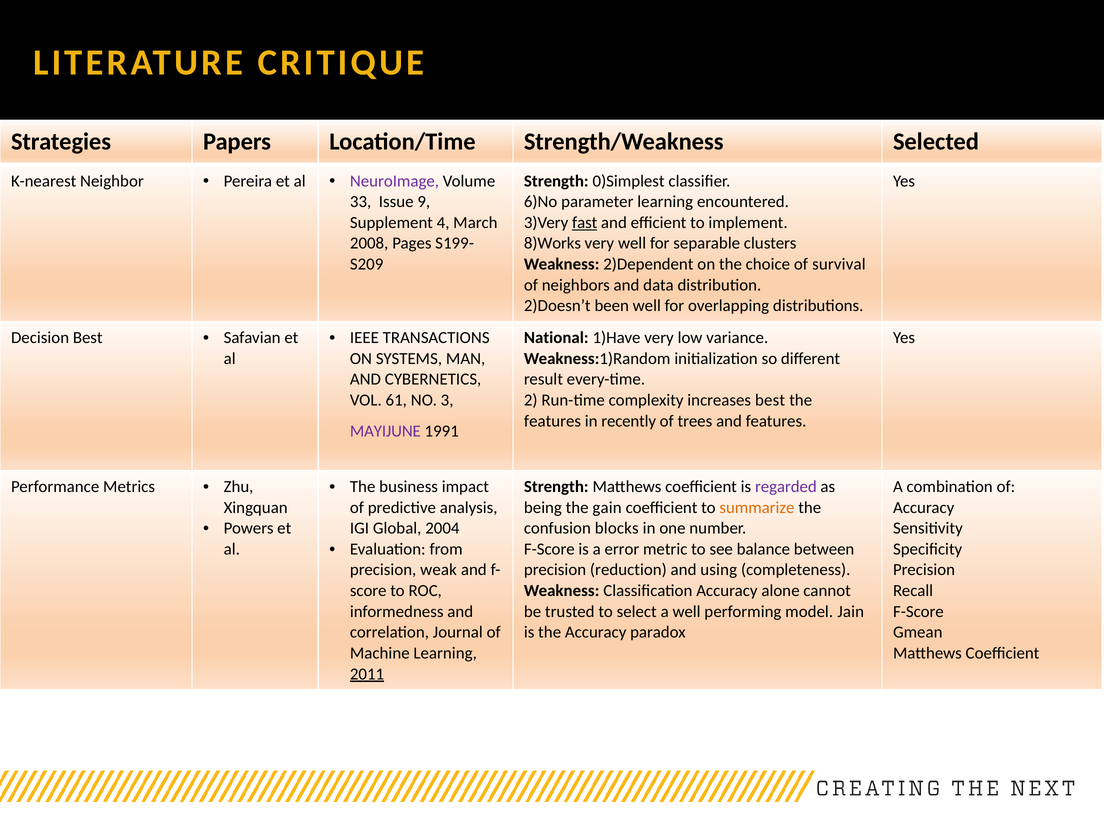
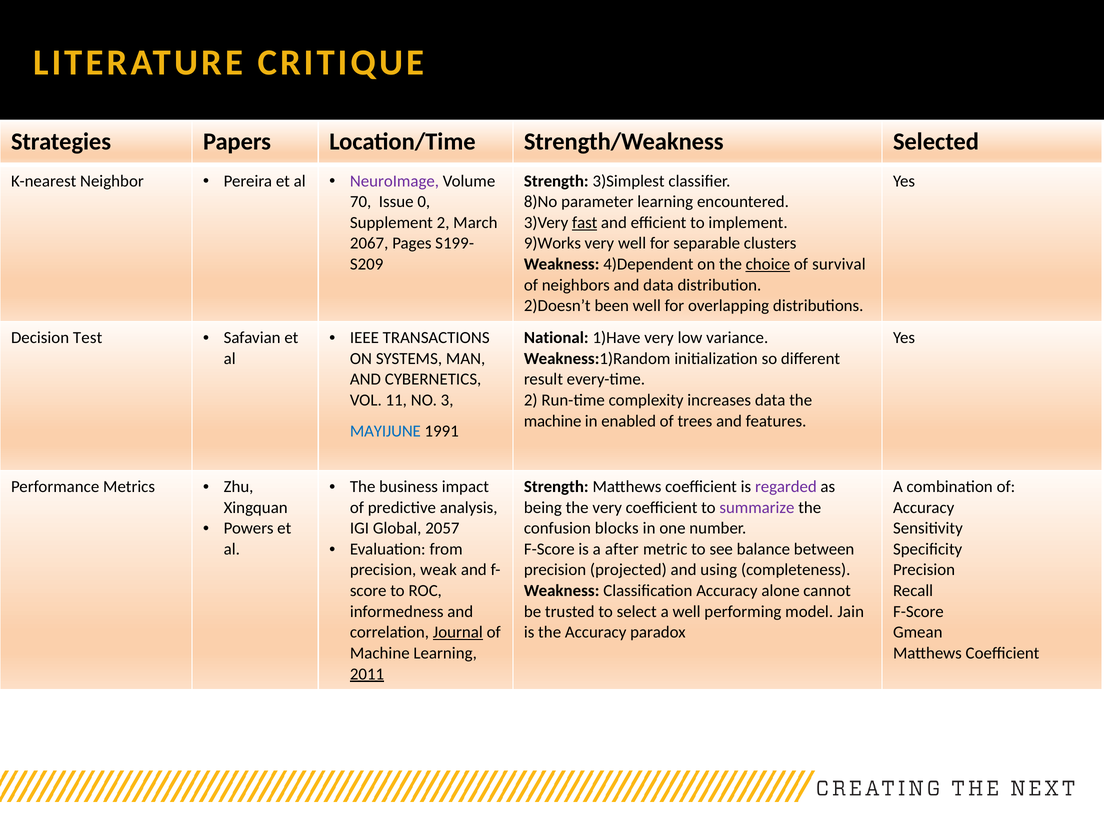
0)Simplest: 0)Simplest -> 3)Simplest (629, 181)
33: 33 -> 70 (361, 202)
9: 9 -> 0 (424, 202)
6)No: 6)No -> 8)No (541, 202)
Supplement 4: 4 -> 2 (443, 223)
2008: 2008 -> 2067 (369, 243)
8)Works: 8)Works -> 9)Works (552, 243)
2)Dependent: 2)Dependent -> 4)Dependent (648, 264)
choice underline: none -> present (768, 264)
Decision Best: Best -> Test (88, 338)
61: 61 -> 11 (396, 400)
increases best: best -> data (770, 400)
features: features -> machine (553, 421)
recently: recently -> enabled (629, 421)
MAYIJUNE colour: purple -> blue (385, 431)
the gain: gain -> very (607, 507)
summarize colour: orange -> purple (757, 507)
2004: 2004 -> 2057 (442, 528)
error: error -> after (622, 549)
reduction: reduction -> projected (628, 570)
Journal underline: none -> present (458, 632)
